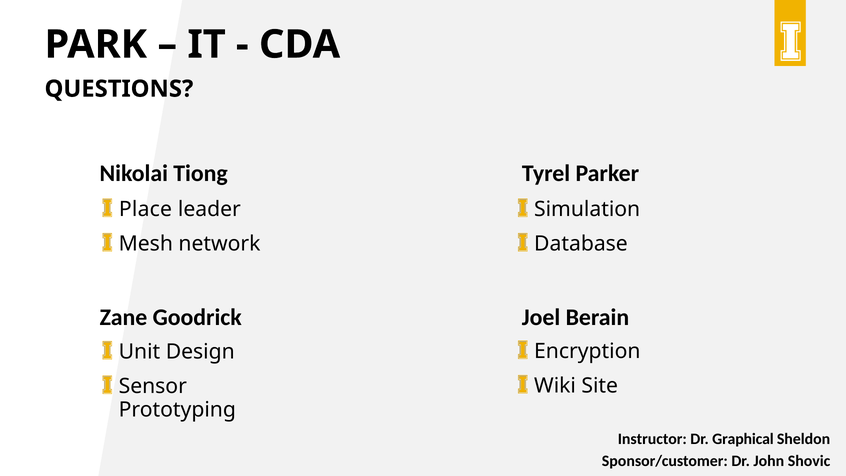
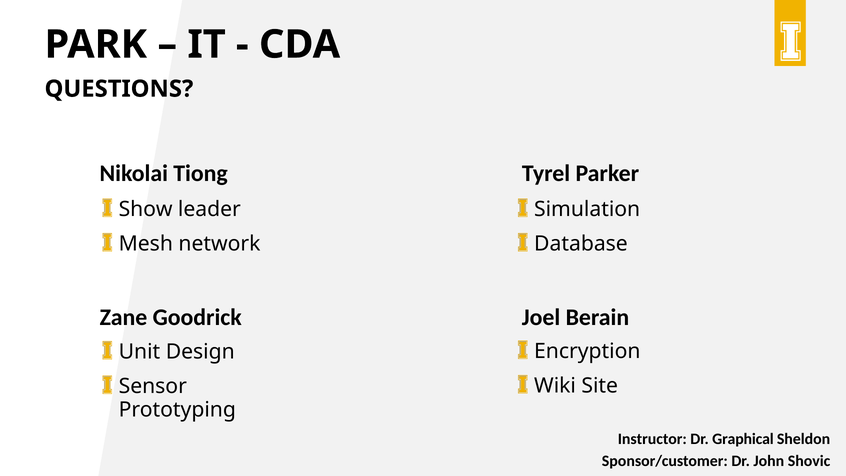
Place: Place -> Show (146, 209)
